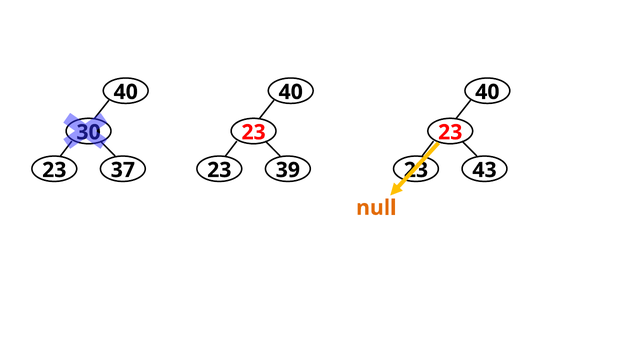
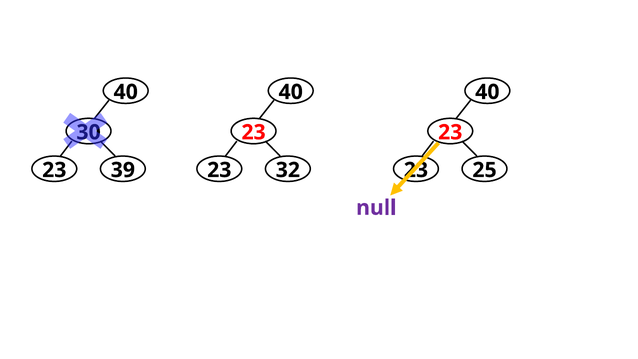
37: 37 -> 39 (123, 170)
39: 39 -> 32 (288, 170)
43: 43 -> 25 (485, 170)
null colour: orange -> purple (376, 208)
